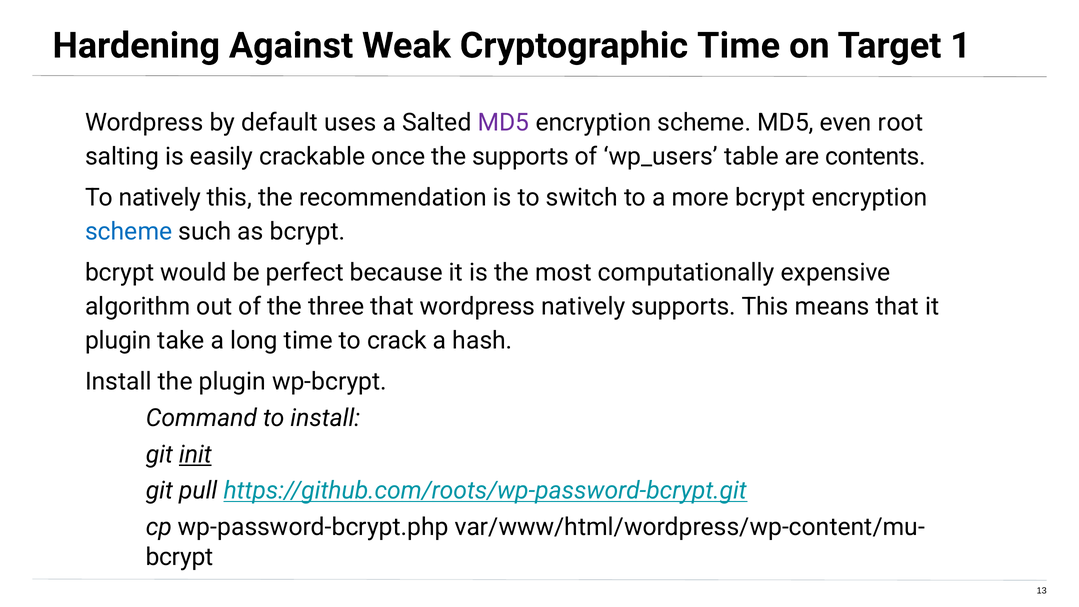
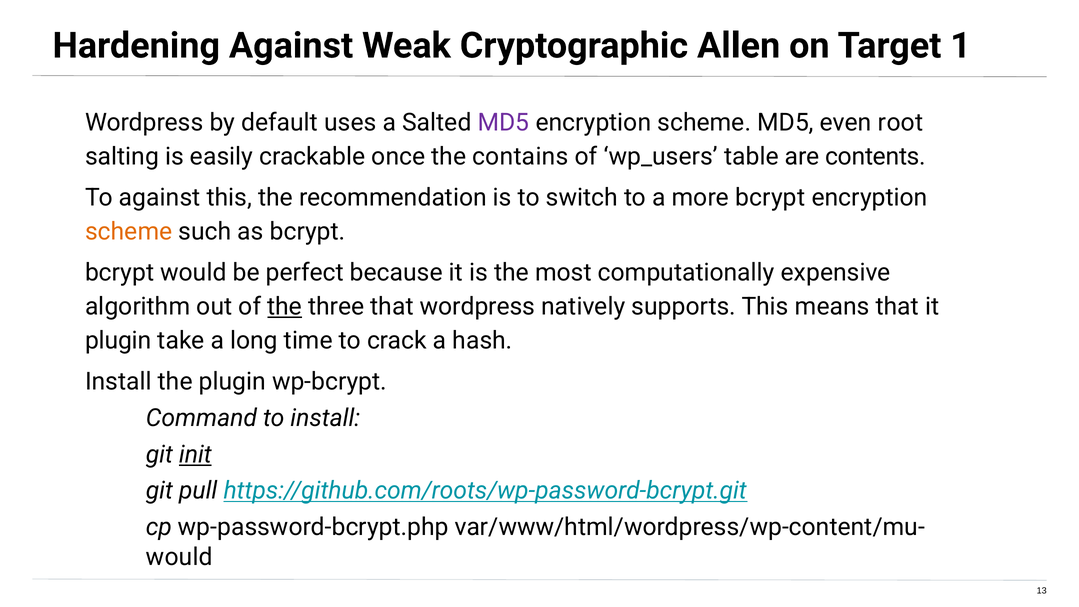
Cryptographic Time: Time -> Allen (739, 46)
the supports: supports -> contains (520, 157)
To natively: natively -> against (160, 198)
scheme colour: blue -> orange (129, 232)
the underline: none -> present (285, 307)
bcrypt: bcrypt -> would (179, 557)
